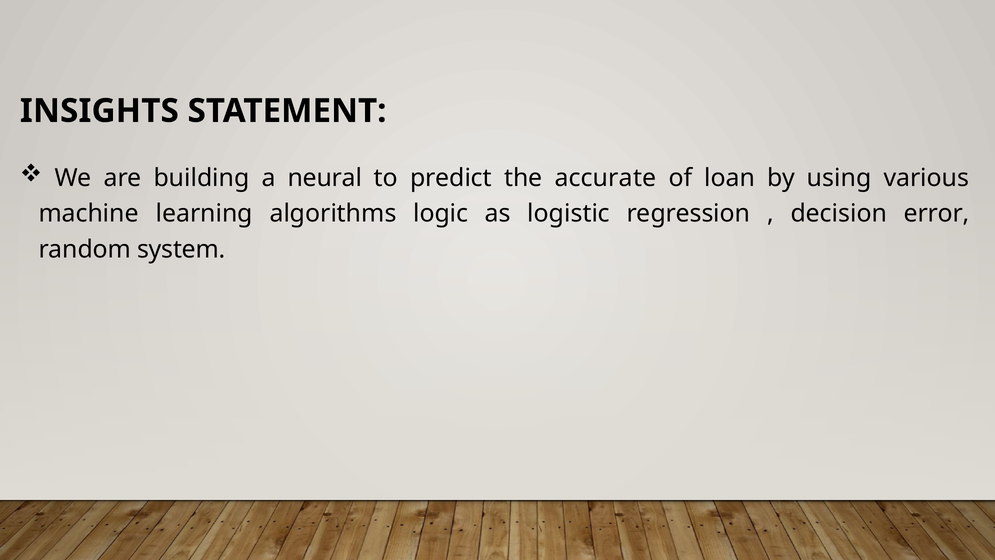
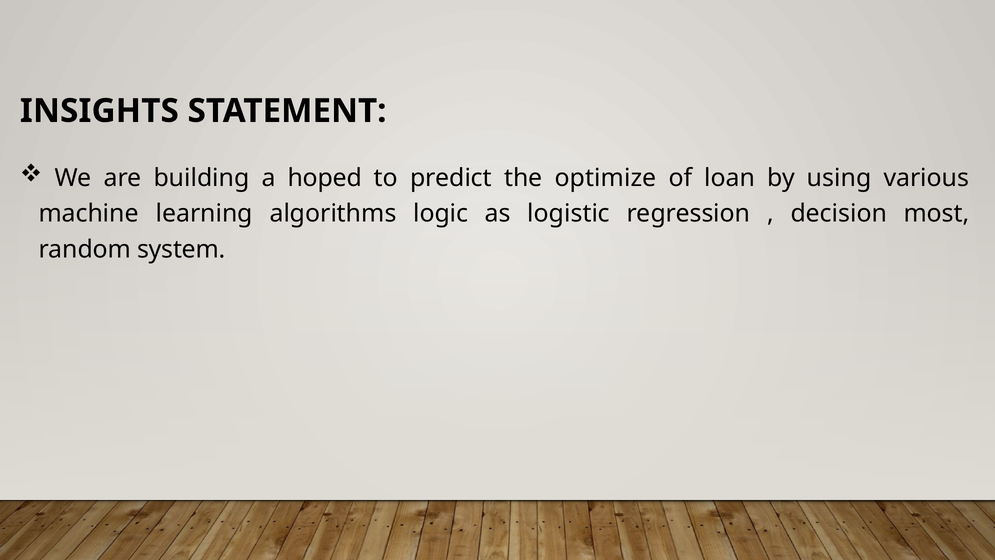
neural: neural -> hoped (325, 178)
accurate: accurate -> optimize (605, 178)
error: error -> most (937, 214)
